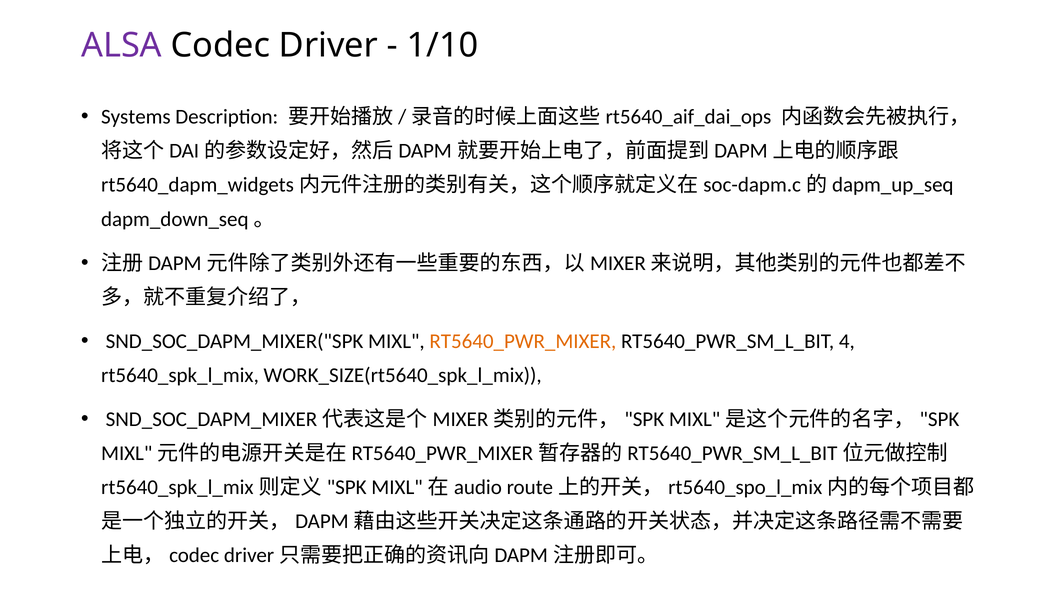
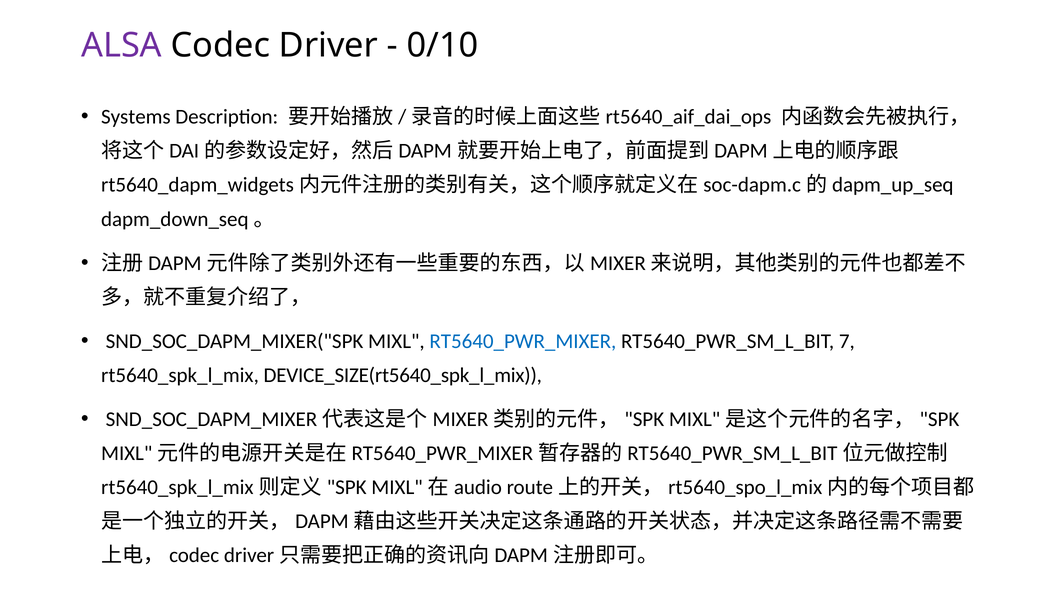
1/10: 1/10 -> 0/10 (443, 46)
RT5640_PWR_MIXER colour: orange -> blue (523, 341)
4: 4 -> 7 (847, 341)
WORK_SIZE(rt5640_spk_l_mix: WORK_SIZE(rt5640_spk_l_mix -> DEVICE_SIZE(rt5640_spk_l_mix (403, 376)
